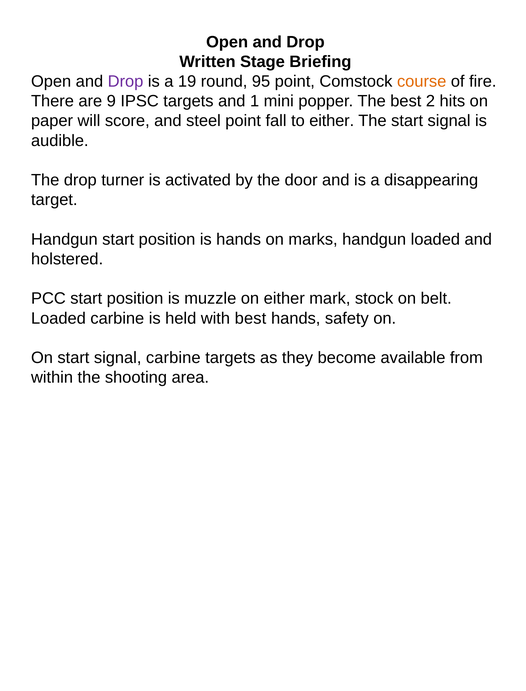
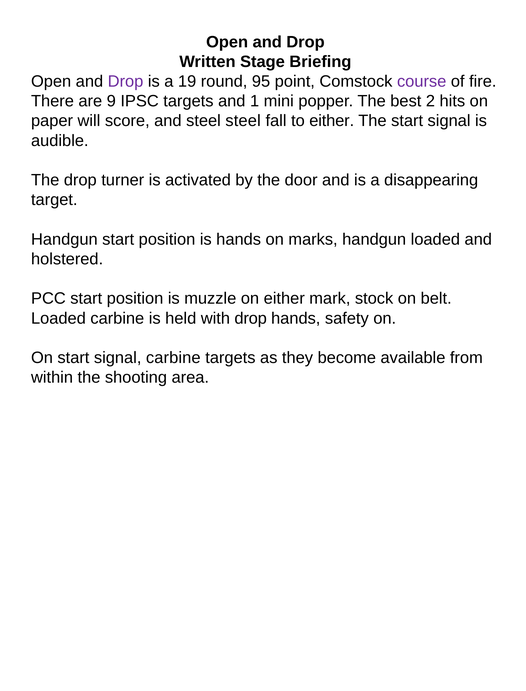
course colour: orange -> purple (422, 81)
steel point: point -> steel (243, 121)
with best: best -> drop (251, 318)
